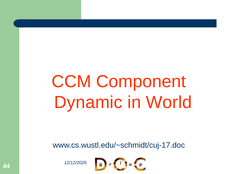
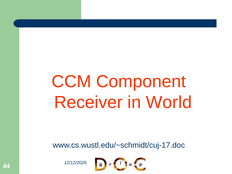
Dynamic: Dynamic -> Receiver (88, 102)
